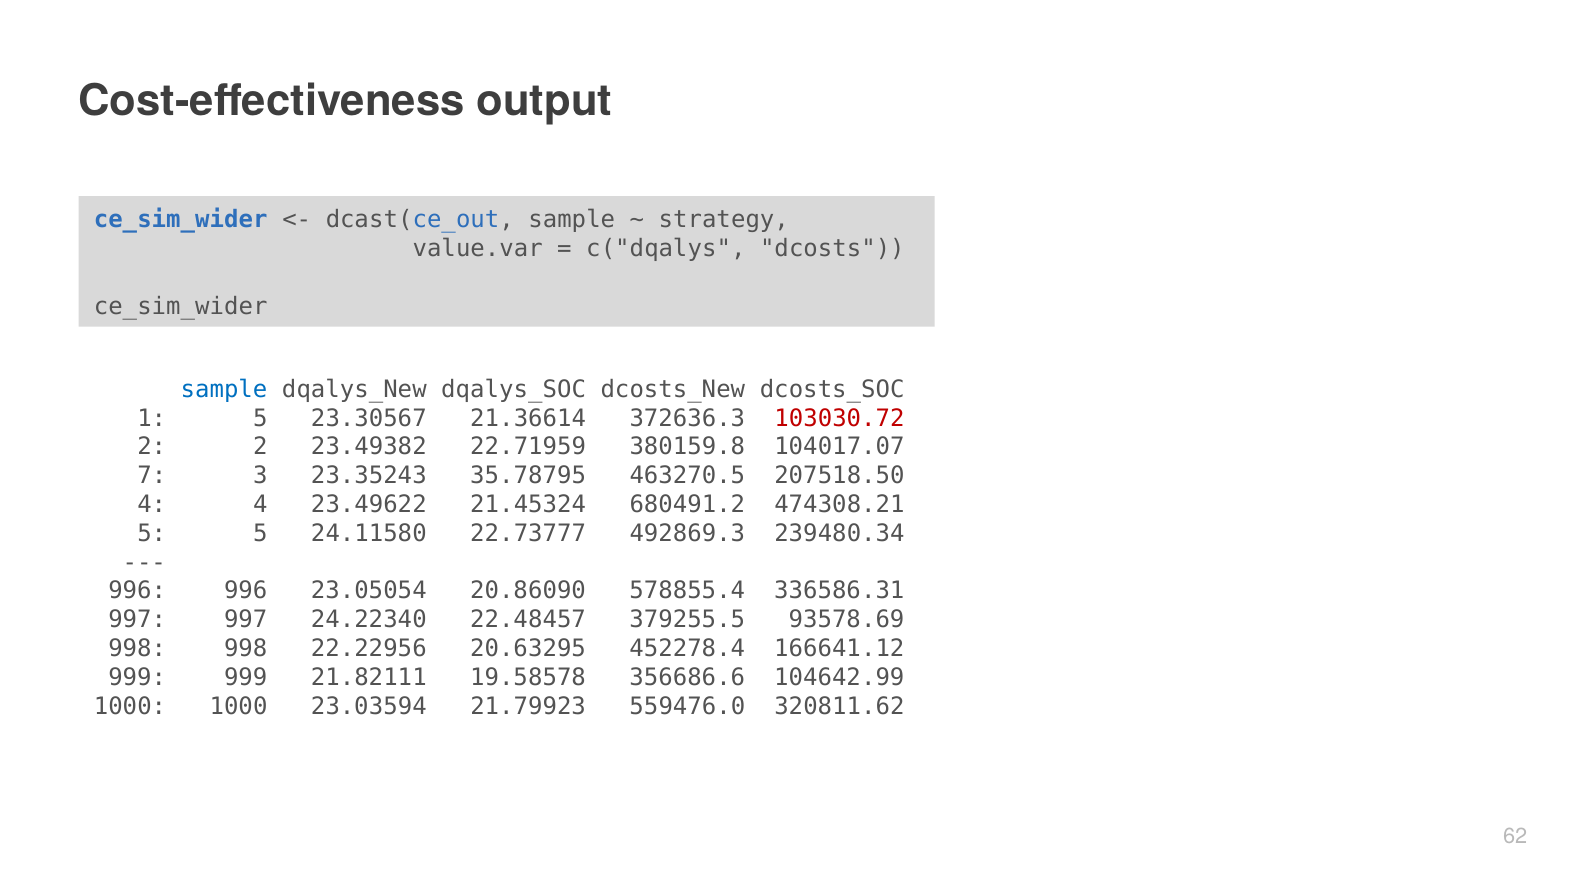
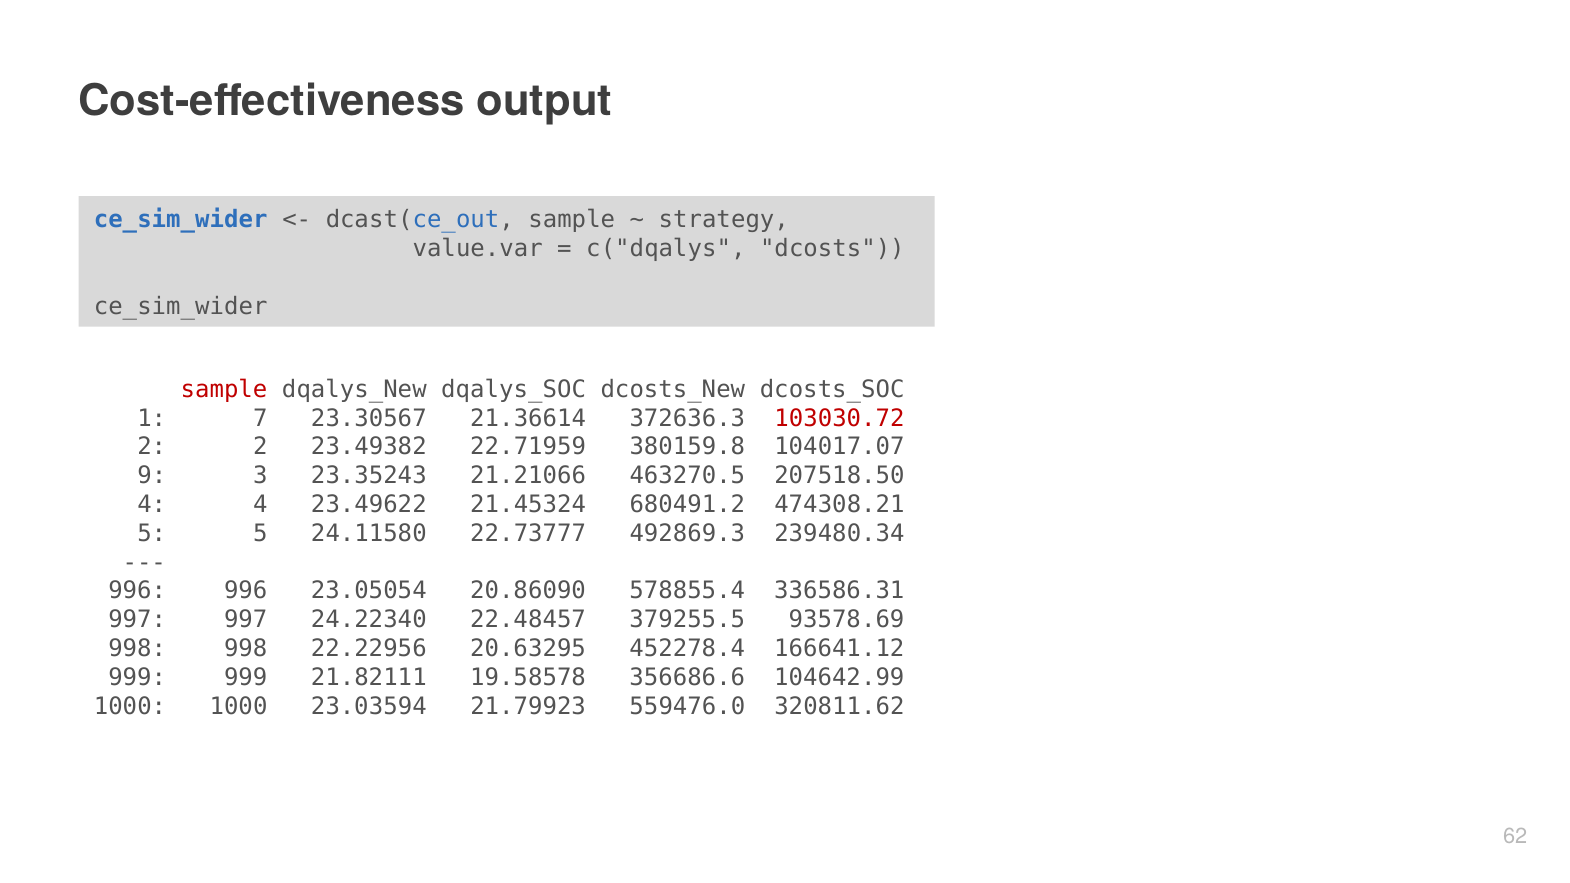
sample colour: blue -> red (224, 389)
1 5: 5 -> 7 (260, 418)
7: 7 -> 9 (152, 476)
35.78795: 35.78795 -> 21.21066 (528, 476)
